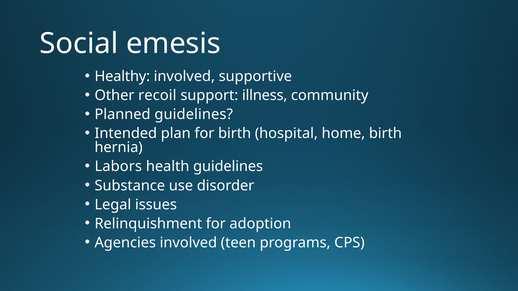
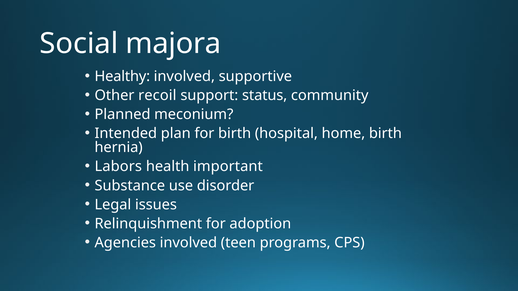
emesis: emesis -> majora (173, 43)
illness: illness -> status (265, 95)
Planned guidelines: guidelines -> meconium (194, 115)
health guidelines: guidelines -> important (228, 167)
